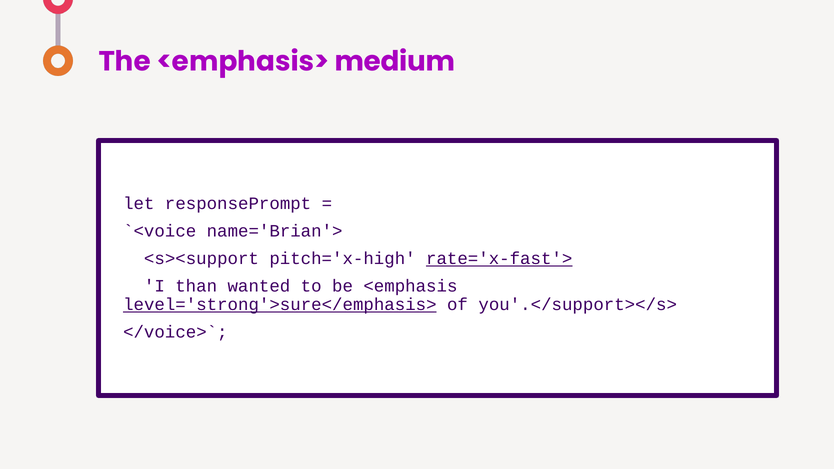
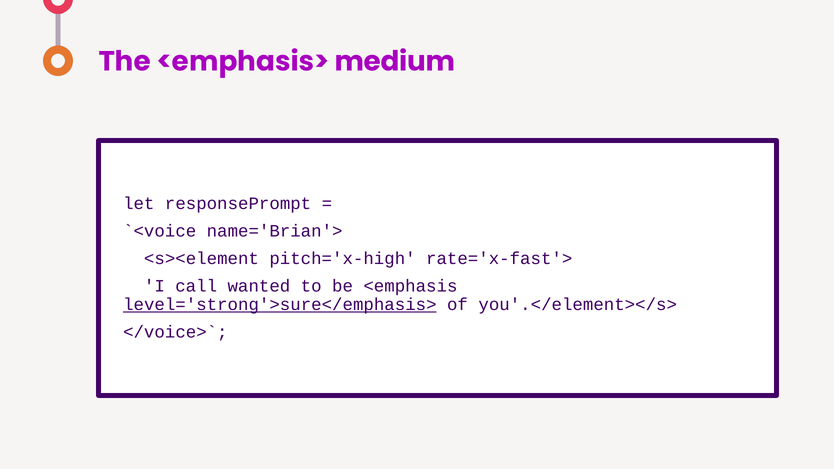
<s><support: <s><support -> <s><element (201, 259)
rate='x-fast'> underline: present -> none (499, 259)
than: than -> call (196, 286)
you'.</support></s>: you'.</support></s> -> you'.</element></s> (578, 305)
